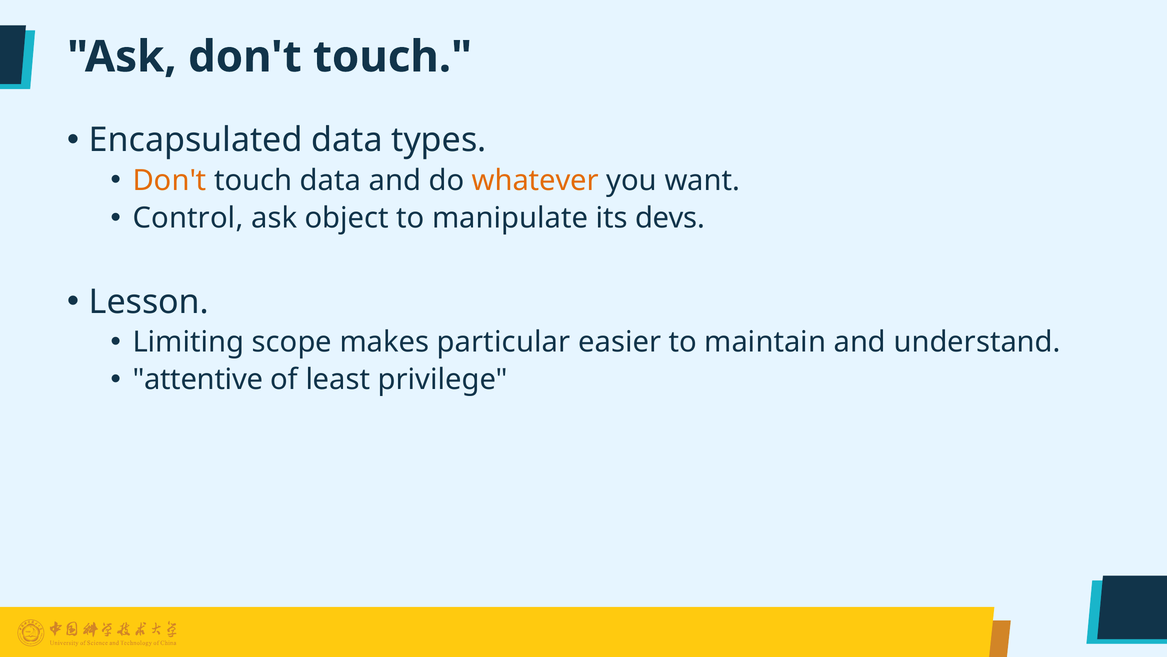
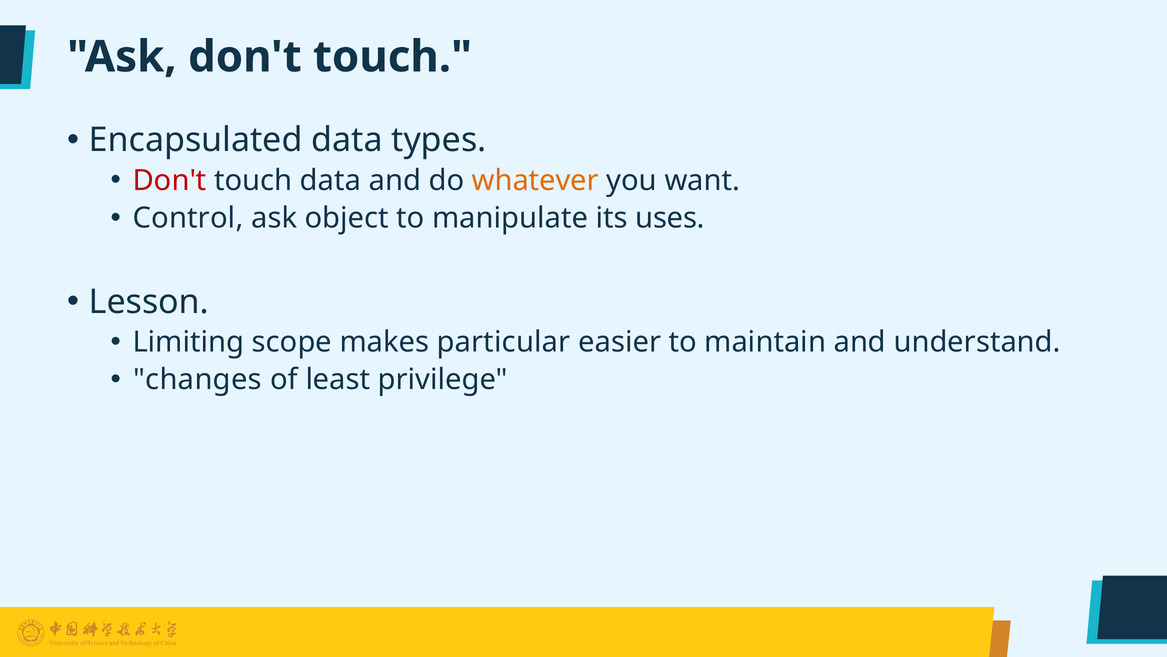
Don't colour: orange -> red (170, 180)
devs: devs -> uses (670, 218)
attentive: attentive -> changes (198, 379)
